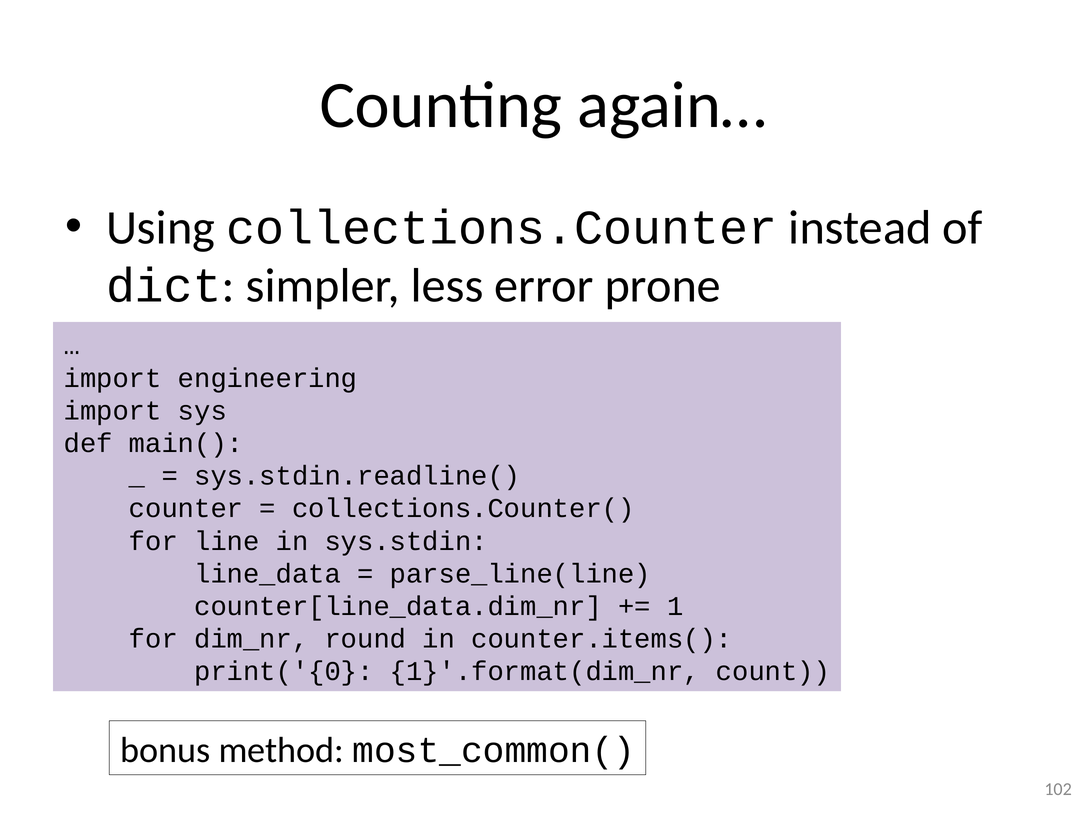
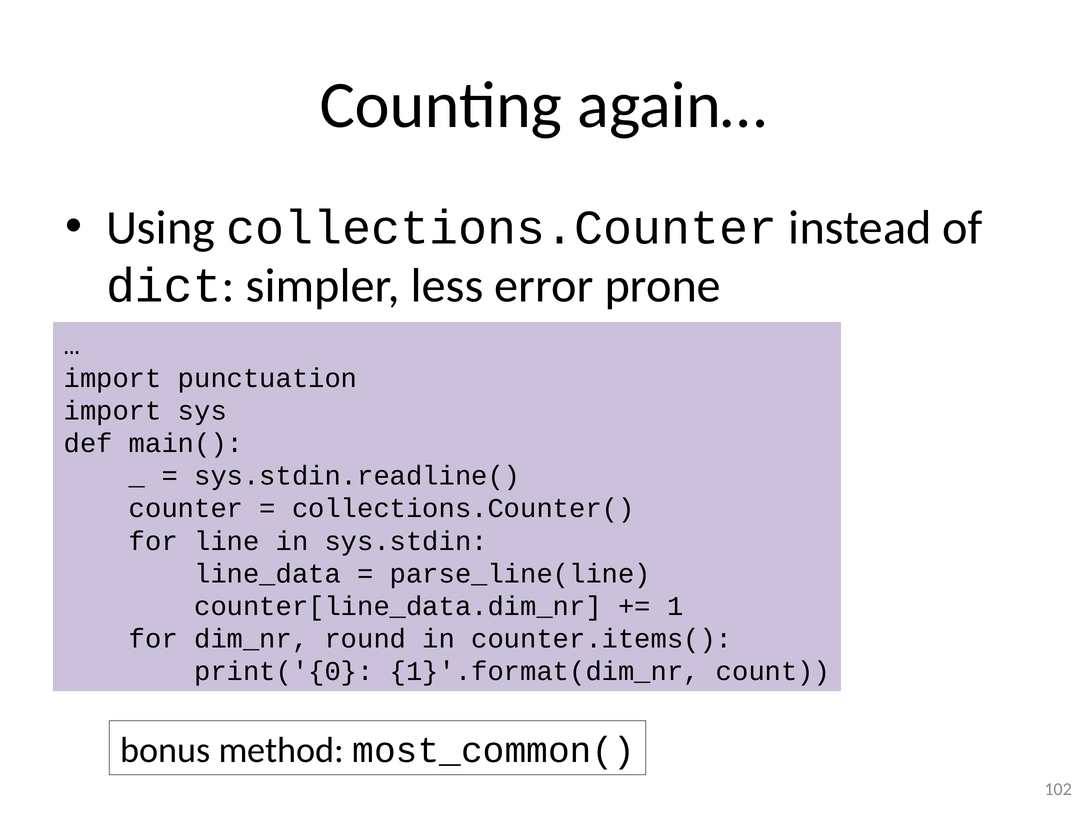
engineering: engineering -> punctuation (268, 378)
